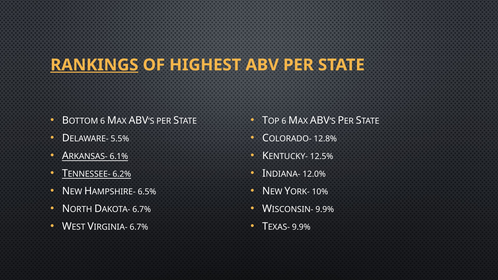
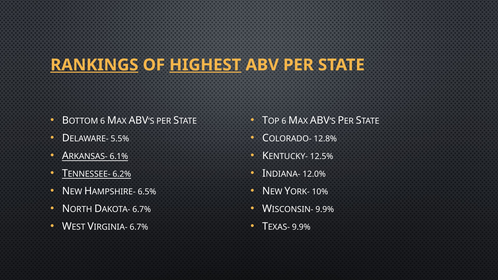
HIGHEST underline: none -> present (205, 65)
